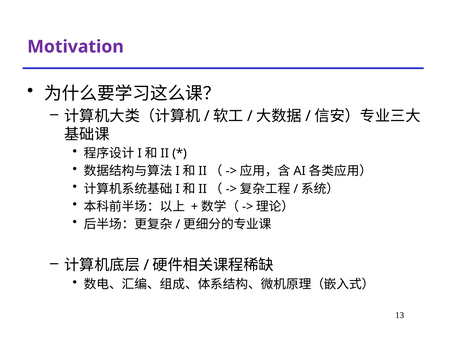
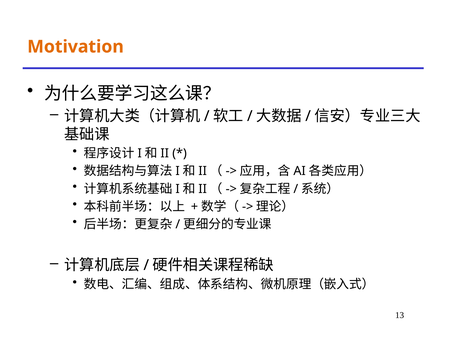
Motivation colour: purple -> orange (76, 47)
